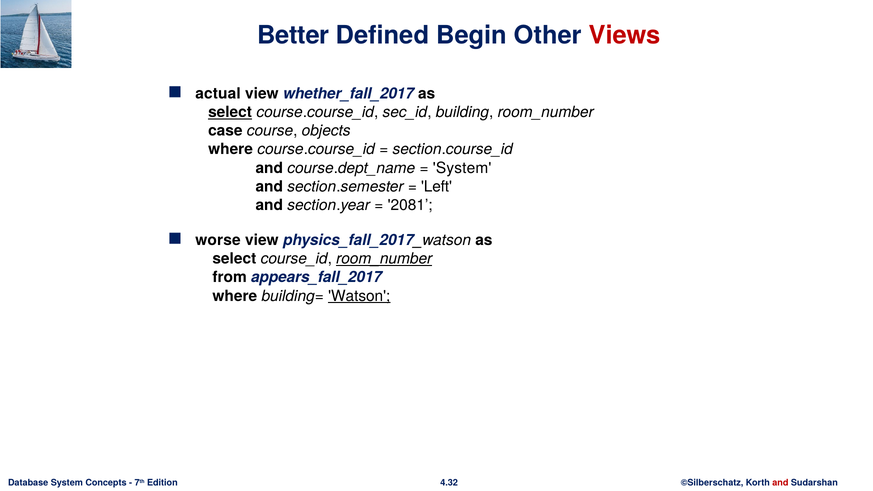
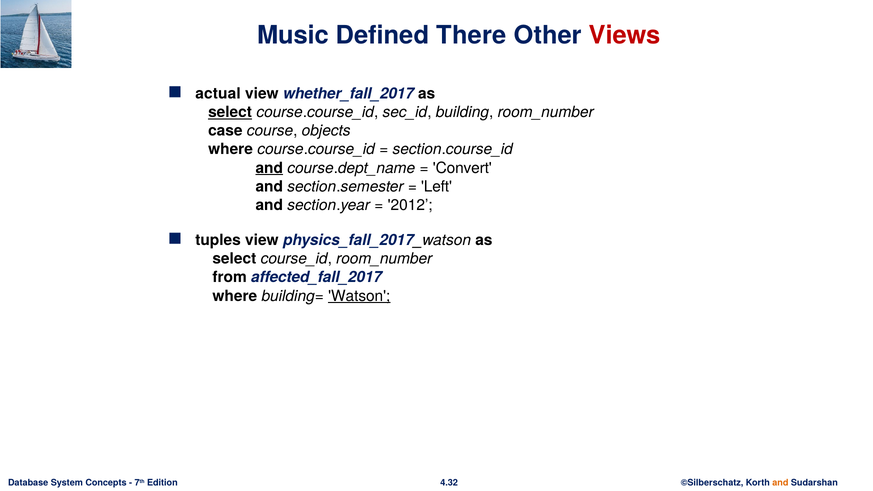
Better: Better -> Music (293, 35)
Begin: Begin -> There (471, 35)
and underline: none -> present (269, 168)
System: System -> Convert (462, 168)
2081: 2081 -> 2012 (410, 205)
worse: worse -> tuples (218, 240)
room_number underline: present -> none (384, 259)
appears_fall_2017: appears_fall_2017 -> affected_fall_2017 (316, 277)
and colour: red -> orange (780, 483)
